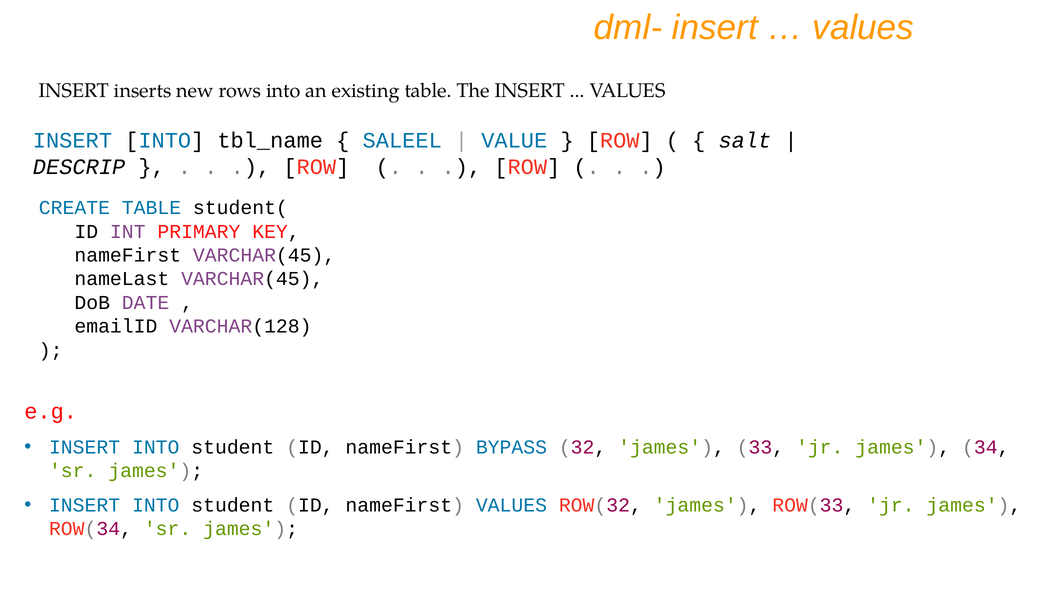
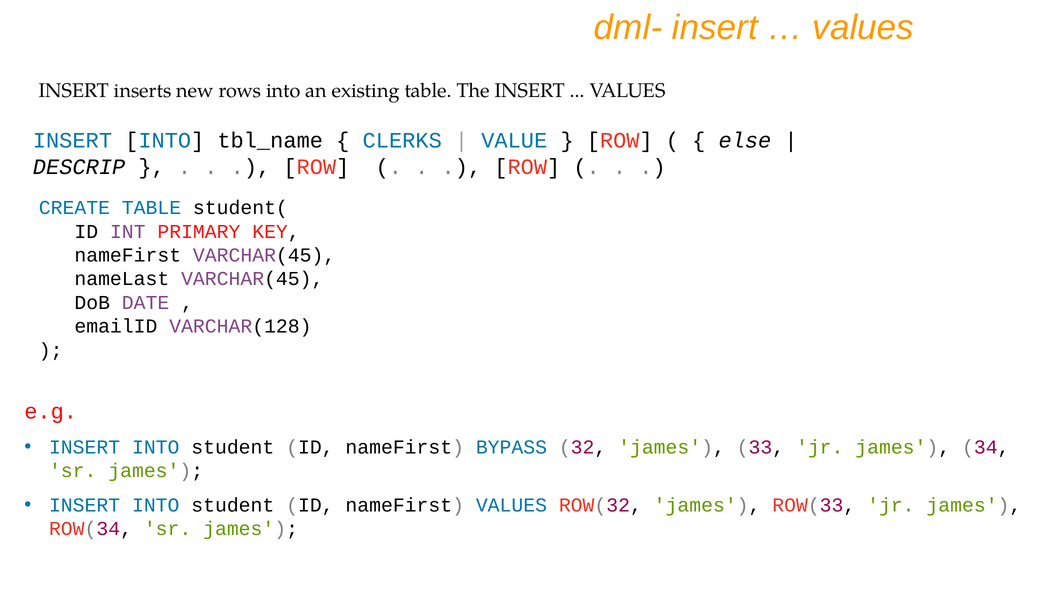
SALEEL: SALEEL -> CLERKS (402, 141)
salt: salt -> else (745, 141)
